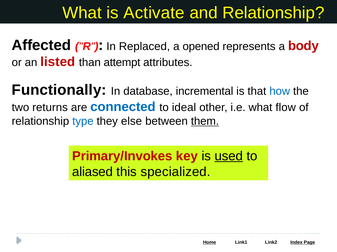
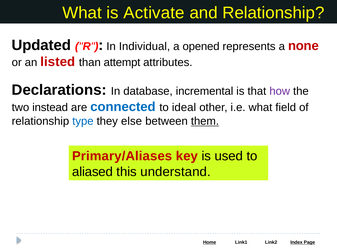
Affected: Affected -> Updated (41, 45)
Replaced: Replaced -> Individual (144, 47)
body: body -> none (303, 46)
Functionally: Functionally -> Declarations (59, 90)
how colour: blue -> purple (280, 92)
returns: returns -> instead (50, 108)
flow: flow -> field (286, 108)
Primary/Invokes: Primary/Invokes -> Primary/Aliases (122, 156)
used underline: present -> none (229, 156)
specialized: specialized -> understand (176, 172)
